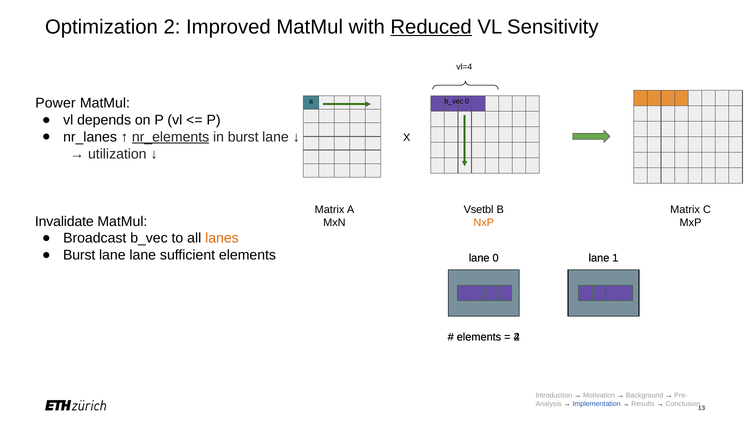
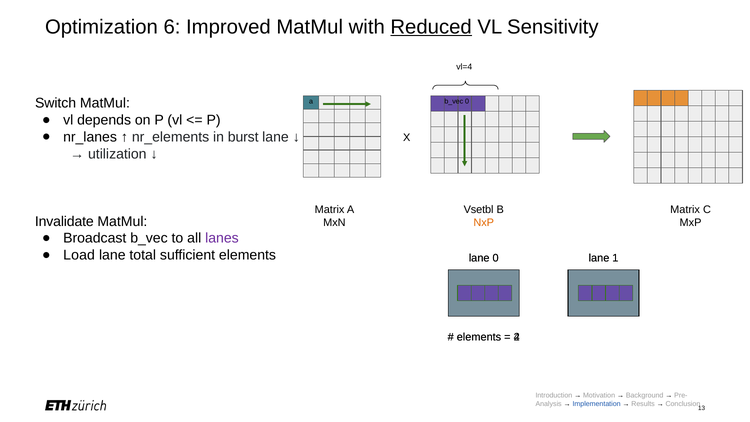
Optimization 2: 2 -> 6 (172, 27)
Power: Power -> Switch (56, 103)
nr_elements underline: present -> none (171, 137)
lanes colour: orange -> purple (222, 238)
Burst: Burst -> Load (79, 255)
lane lane: lane -> total (143, 255)
